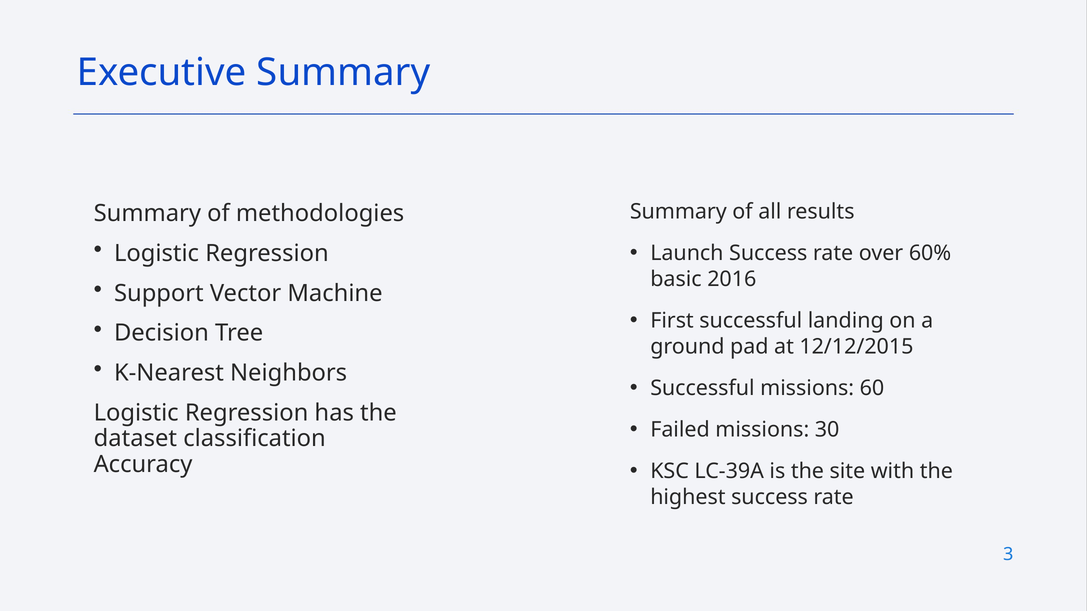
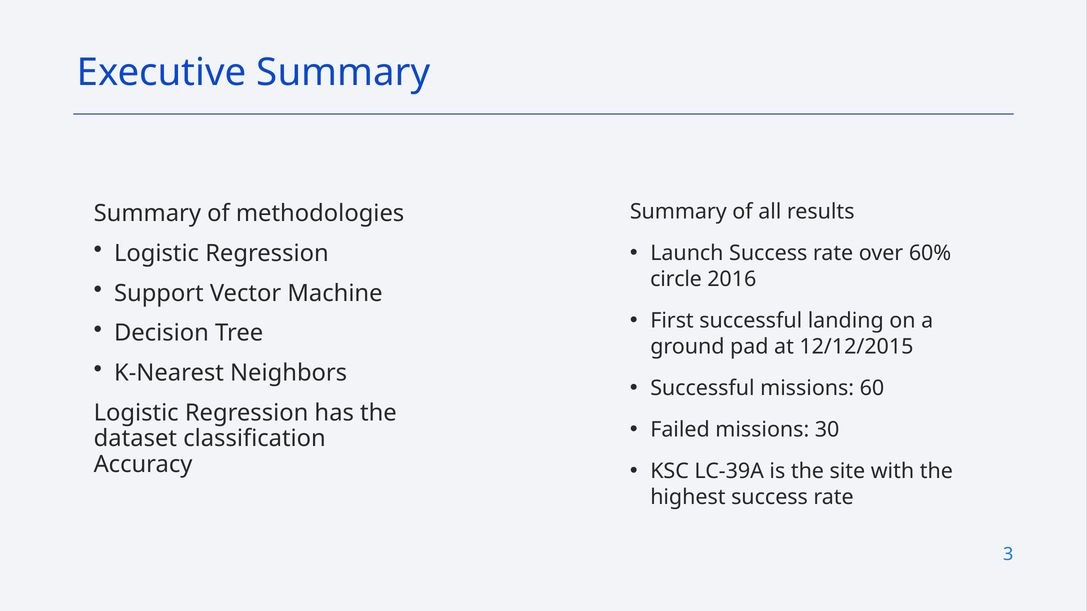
basic: basic -> circle (676, 279)
